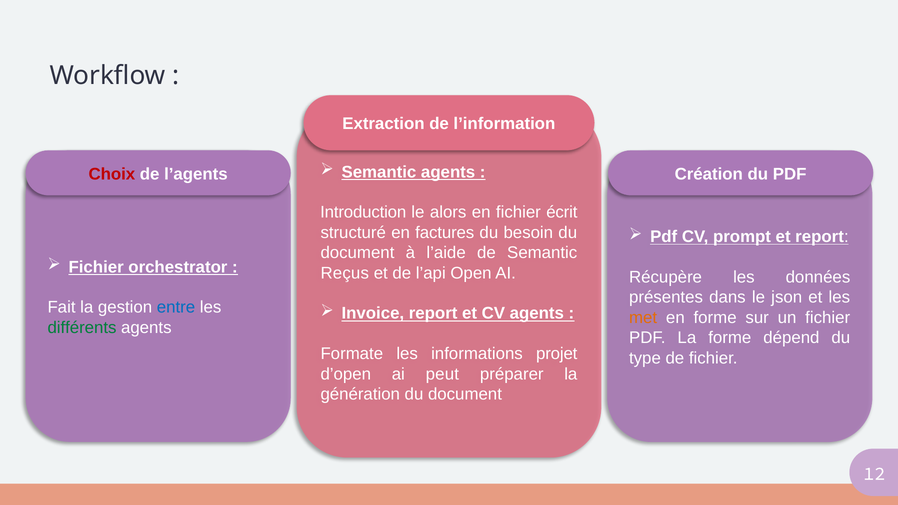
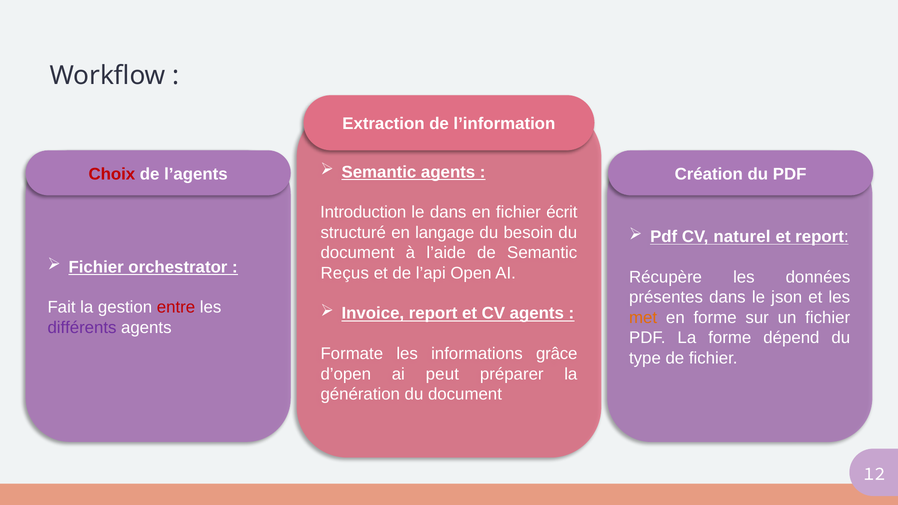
le alors: alors -> dans (448, 212)
factures: factures -> langage (445, 233)
prompt: prompt -> naturel (742, 237)
entre colour: blue -> red (176, 307)
différents colour: green -> purple (82, 328)
projet: projet -> grâce (557, 354)
